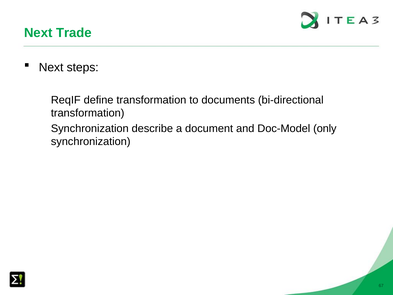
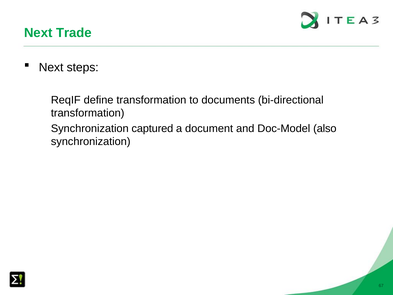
describe: describe -> captured (152, 128)
only: only -> also (325, 128)
